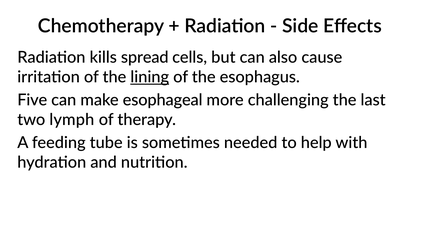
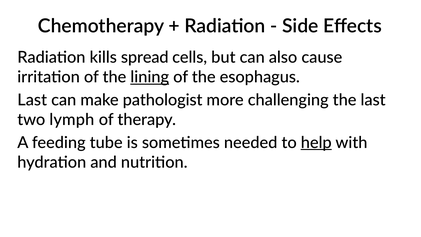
Five: Five -> Last (32, 100)
esophageal: esophageal -> pathologist (163, 100)
help underline: none -> present (316, 142)
